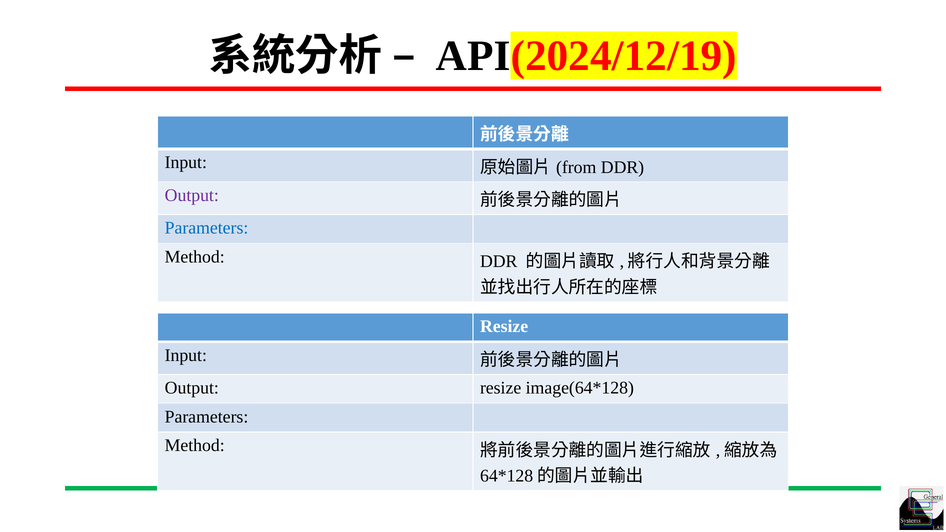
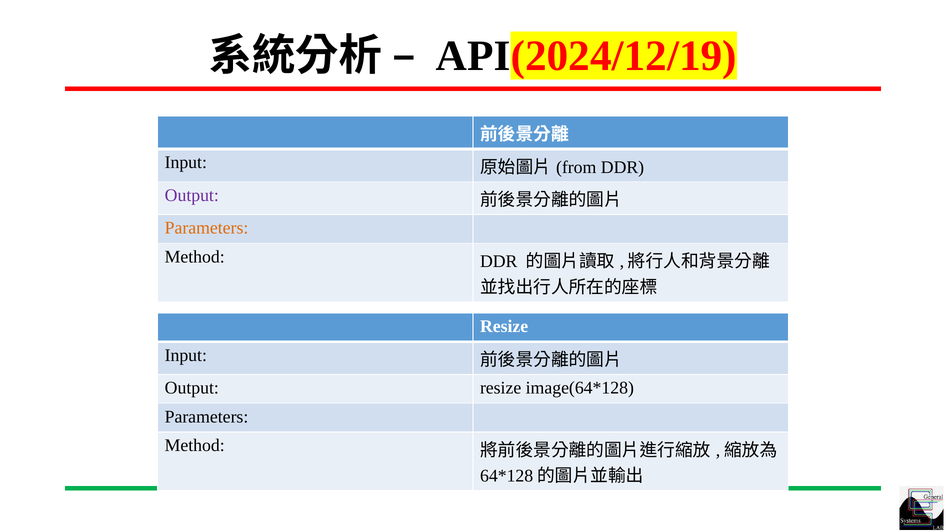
Parameters colour: blue -> orange (207, 228)
